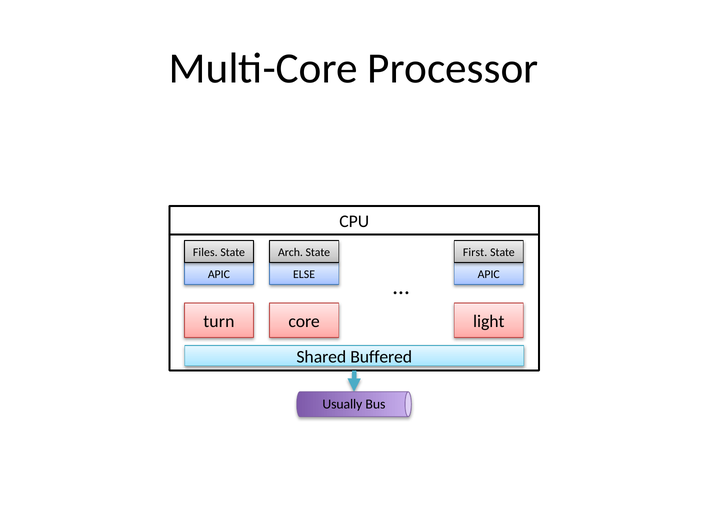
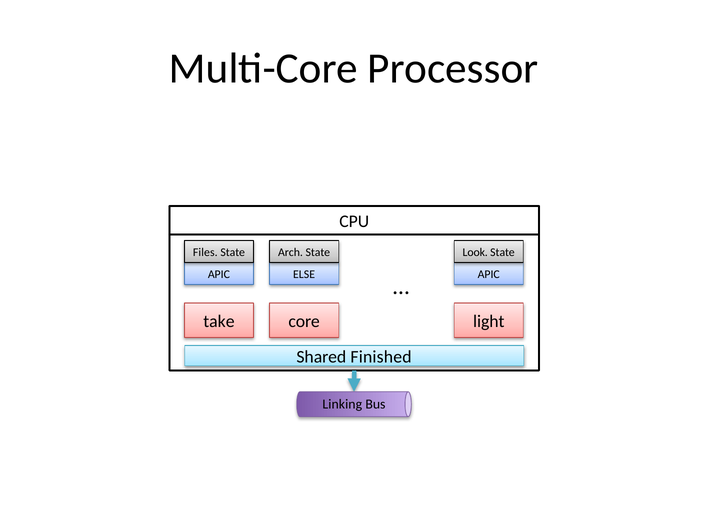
First: First -> Look (475, 252)
turn: turn -> take (219, 321)
Buffered: Buffered -> Finished (381, 357)
Usually: Usually -> Linking (342, 404)
